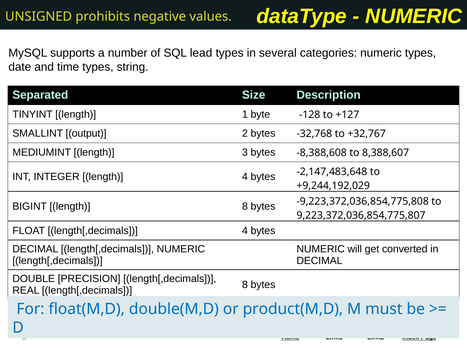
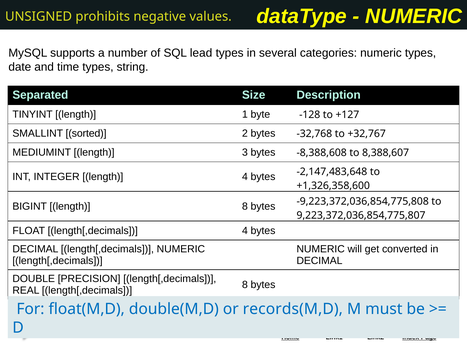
output: output -> sorted (86, 133)
+9,244,192,029: +9,244,192,029 -> +1,326,358,600 (333, 185)
product(M,D: product(M,D -> records(M,D (293, 308)
